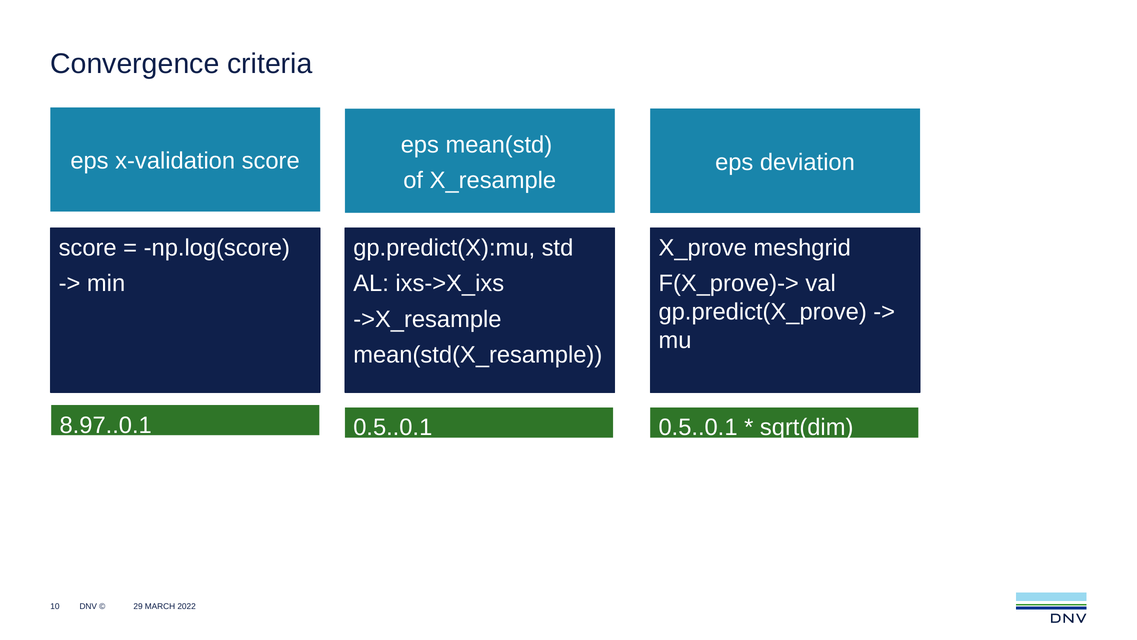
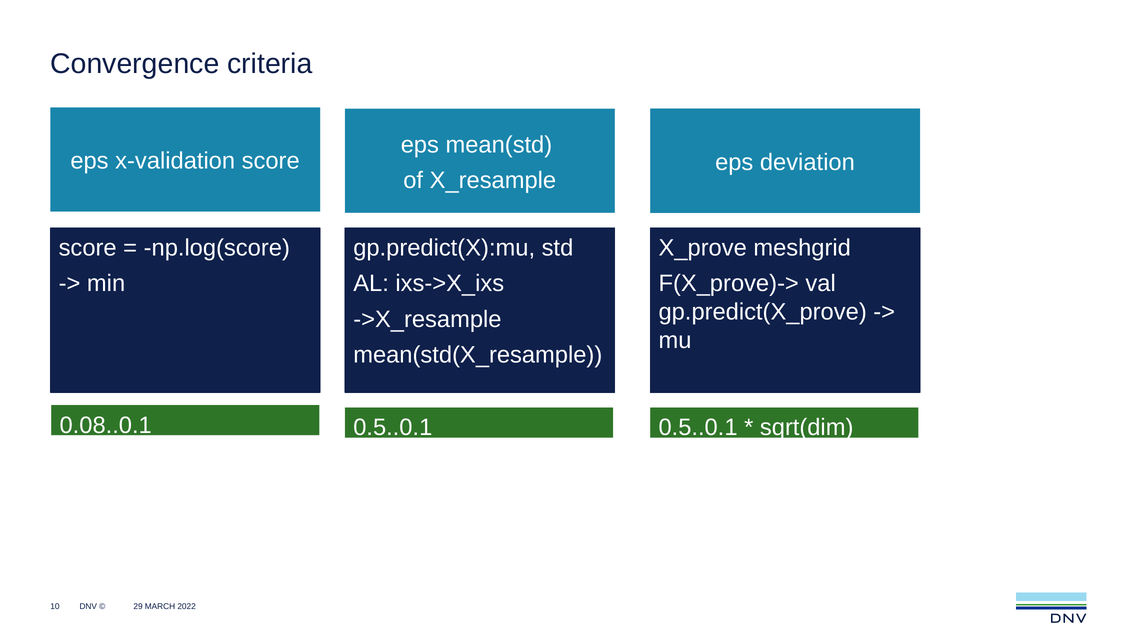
8.97..0.1: 8.97..0.1 -> 0.08..0.1 (106, 425)
